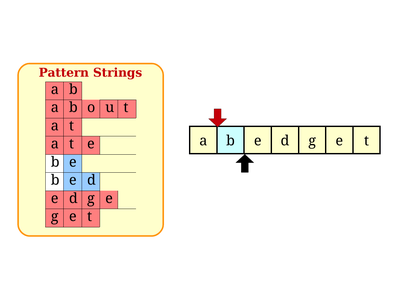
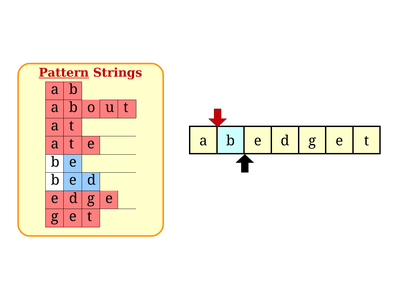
Pattern underline: none -> present (64, 73)
